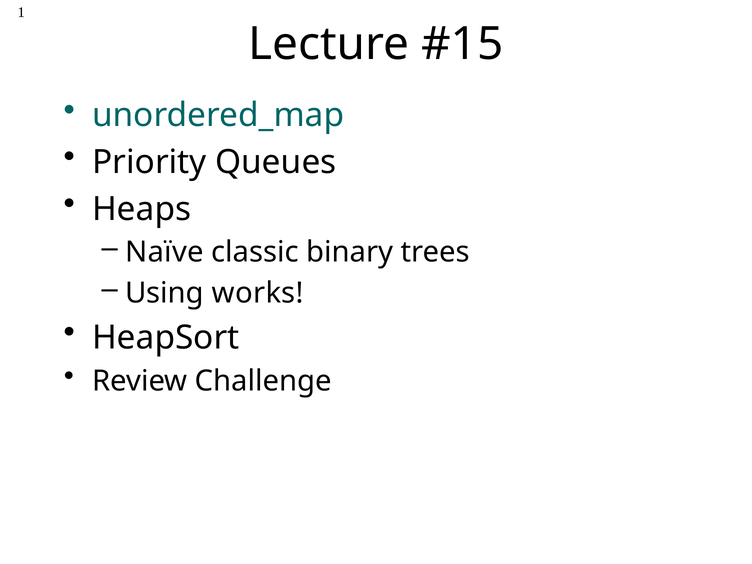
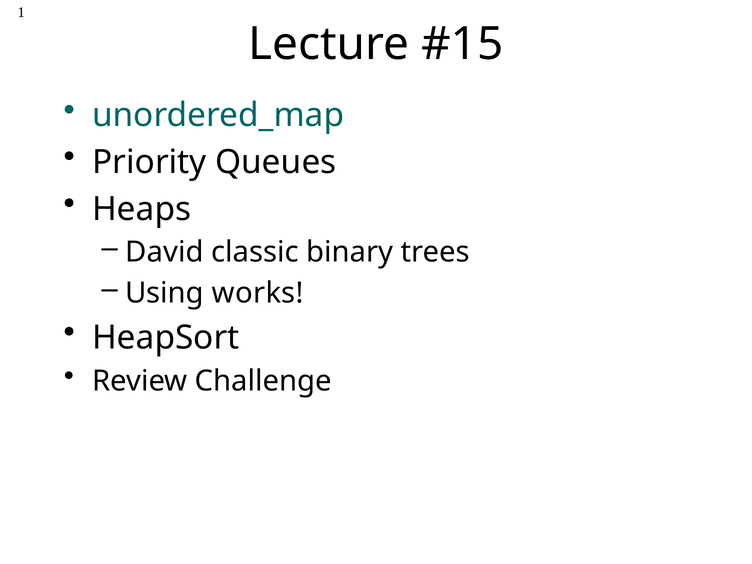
Naïve: Naïve -> David (164, 252)
